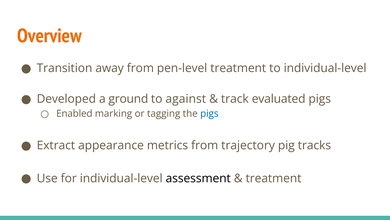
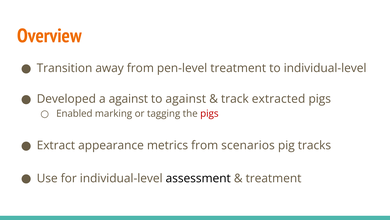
a ground: ground -> against (128, 99)
evaluated: evaluated -> extracted (279, 99)
pigs colour: blue -> red (209, 113)
trajectory: trajectory -> scenarios (248, 145)
